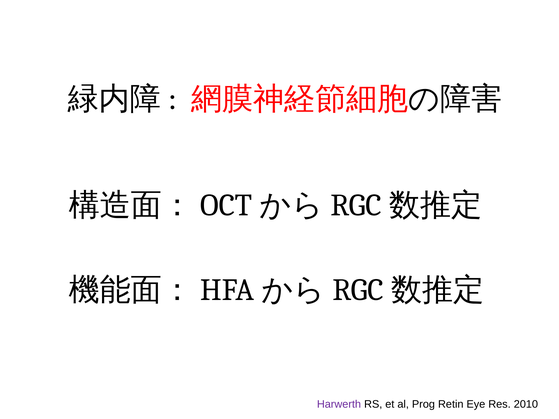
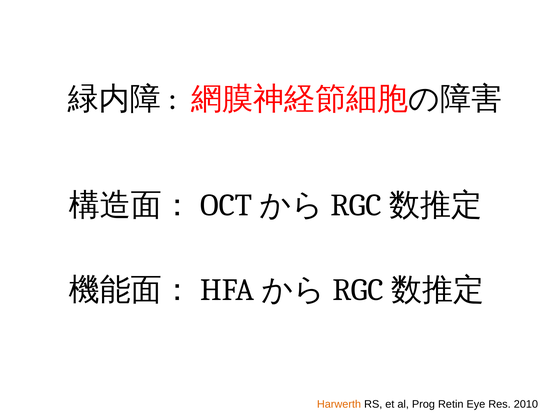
Harwerth colour: purple -> orange (339, 405)
